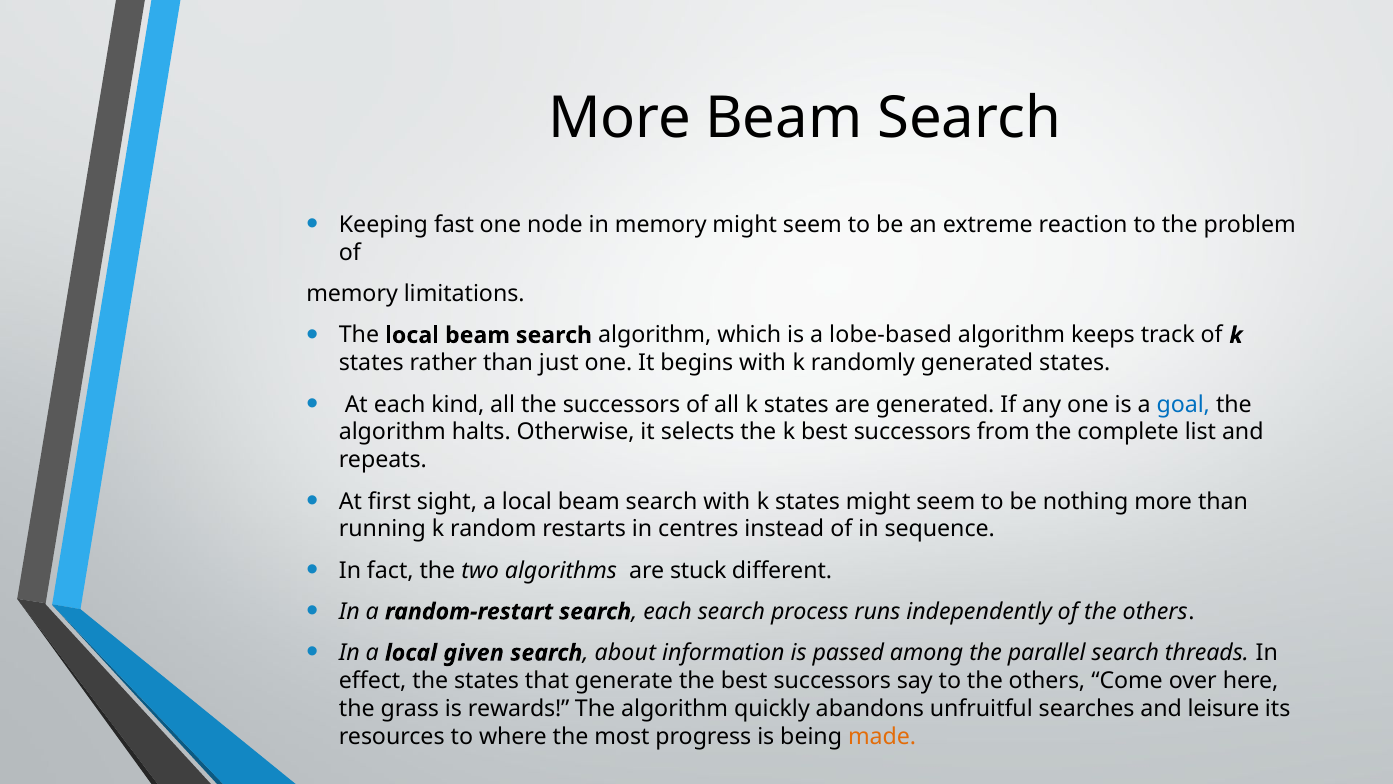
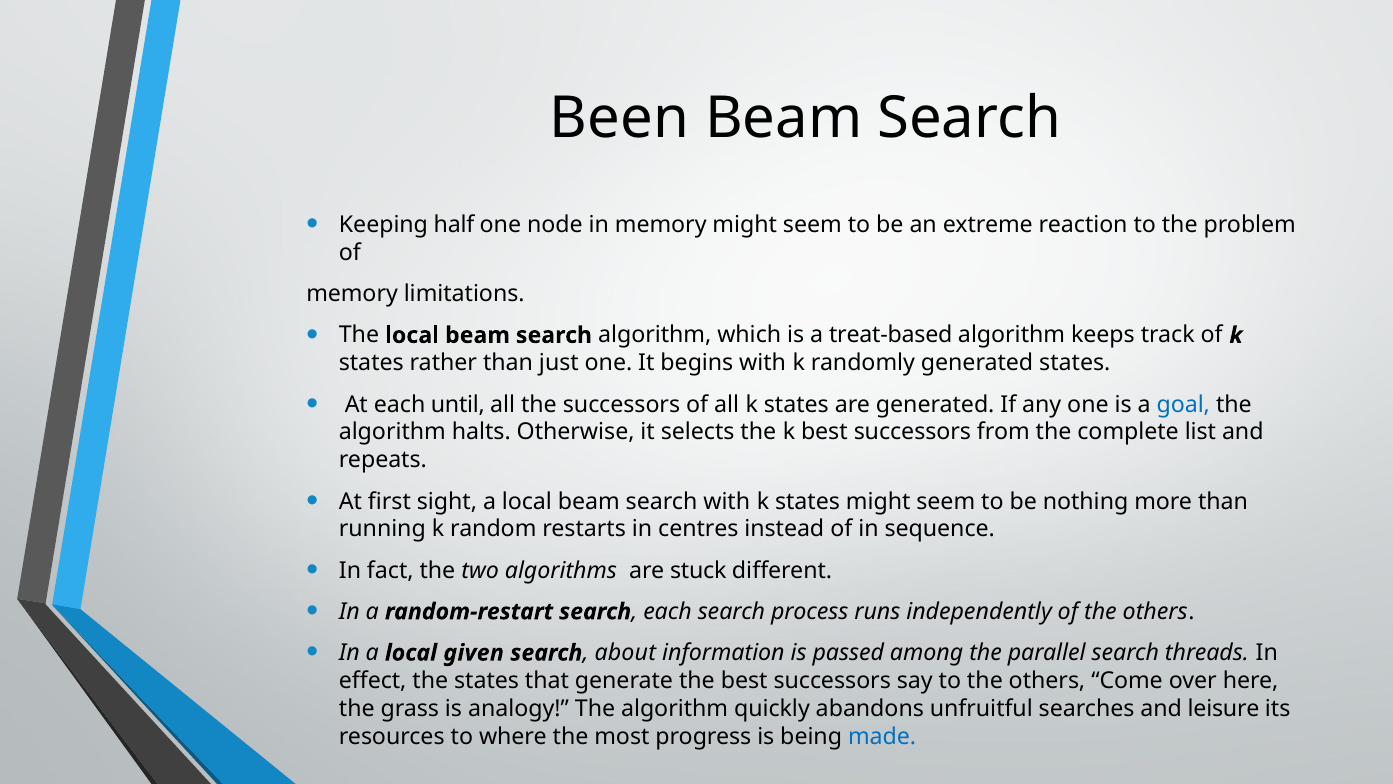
More: More -> Been (620, 118)
fast: fast -> half (454, 225)
lobe-based: lobe-based -> treat-based (891, 335)
kind: kind -> until (458, 404)
rewards: rewards -> analogy (519, 708)
made colour: orange -> blue (882, 736)
